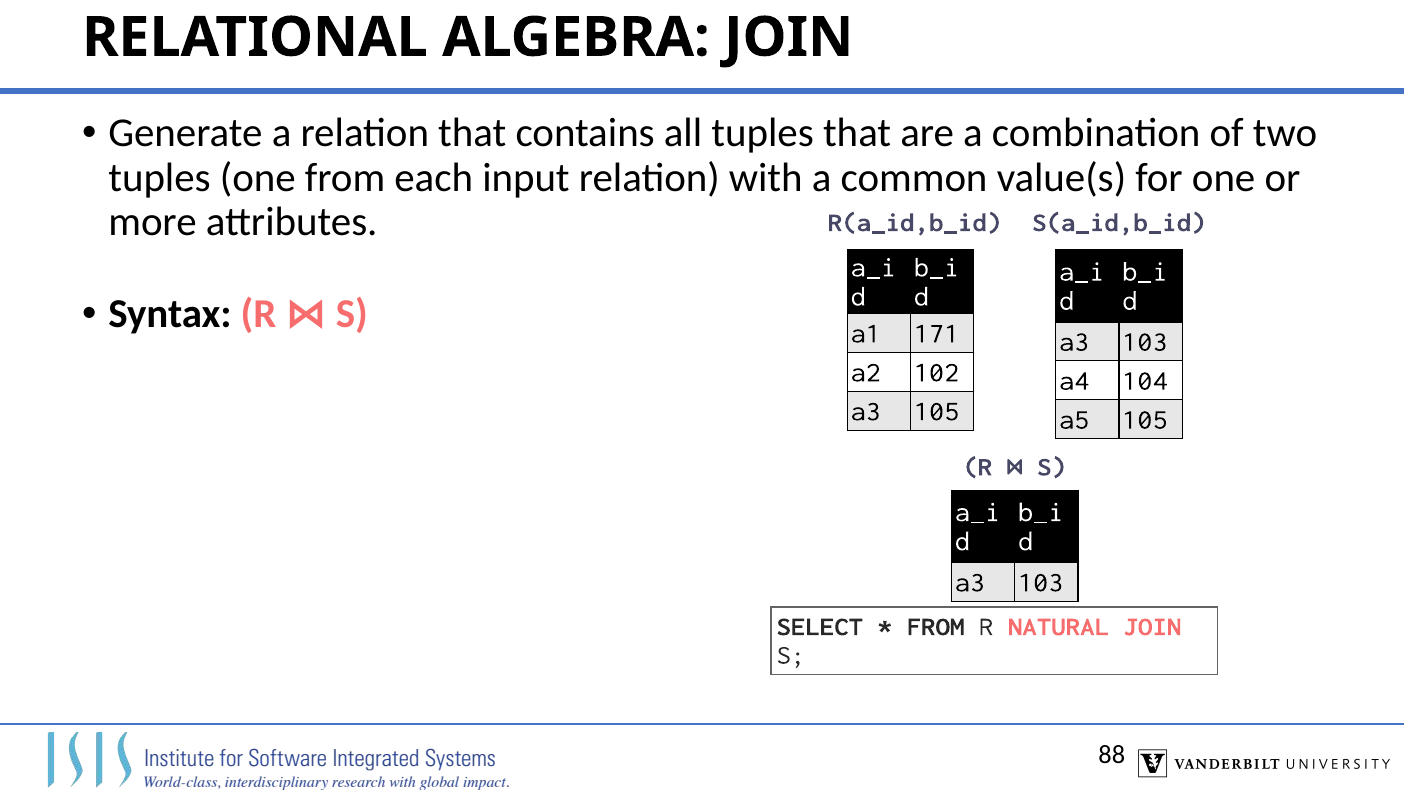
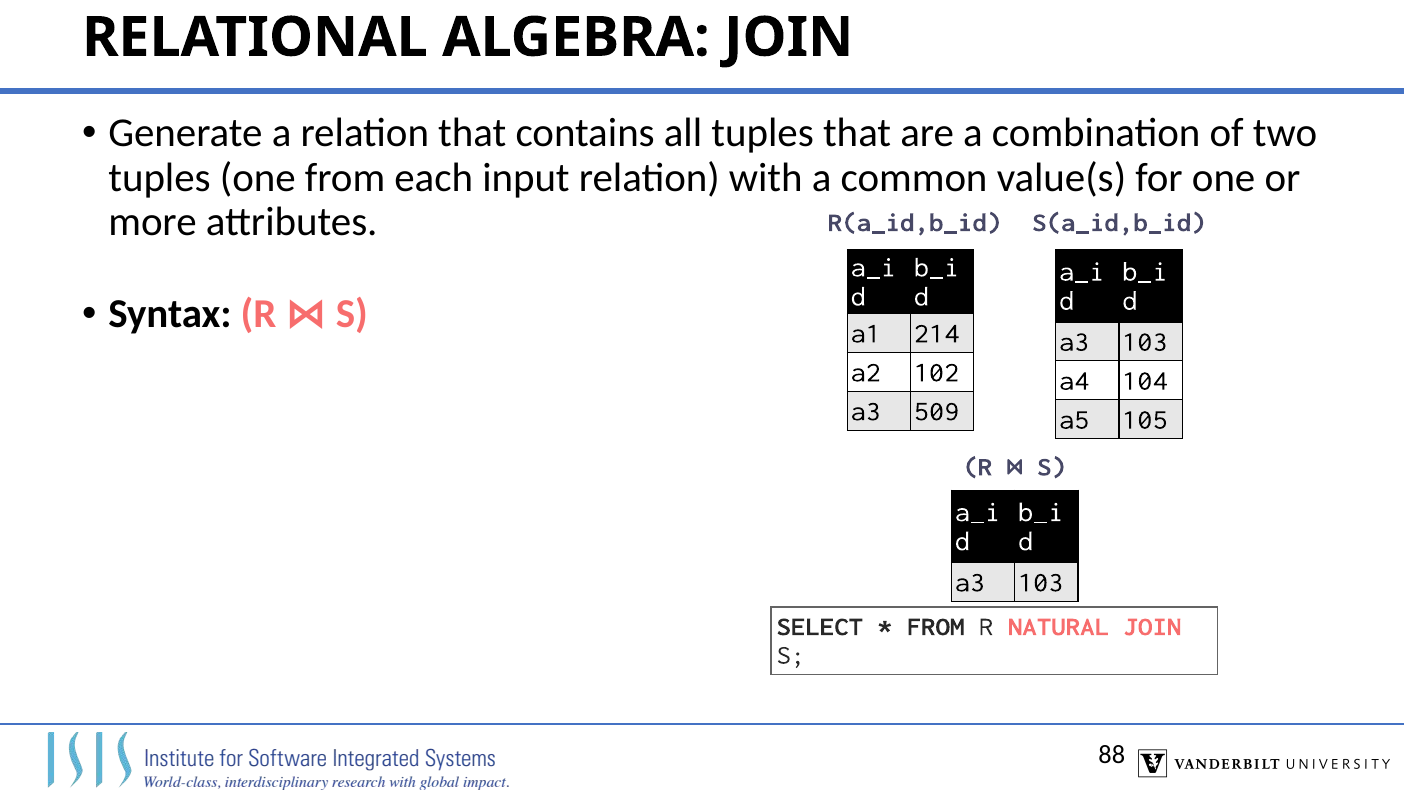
171: 171 -> 214 (937, 333)
a3 105: 105 -> 509 (937, 411)
